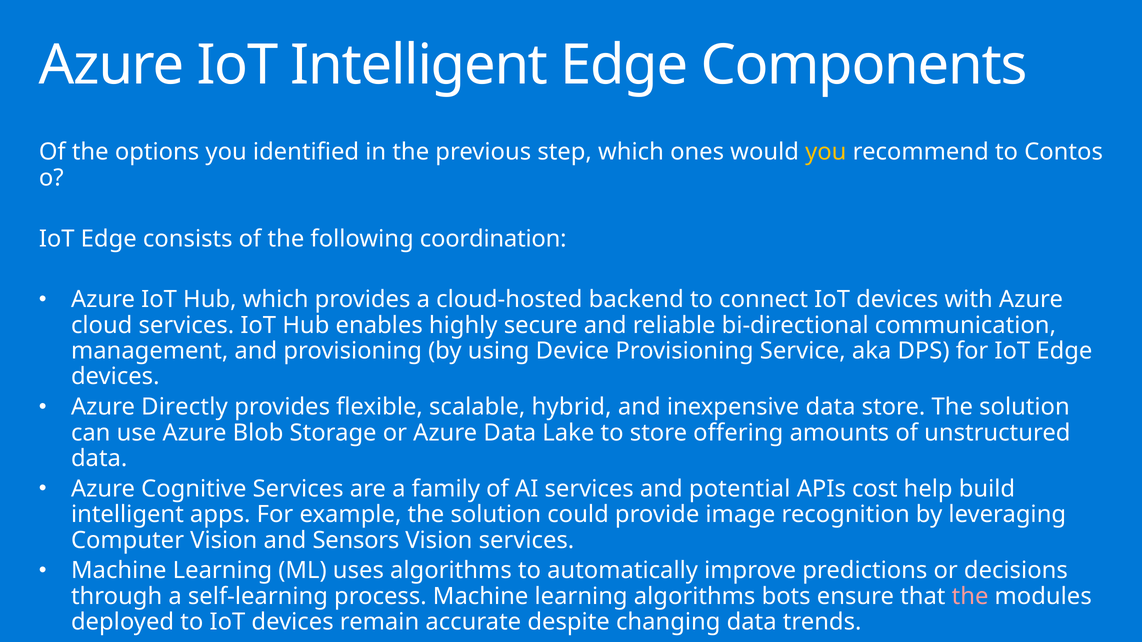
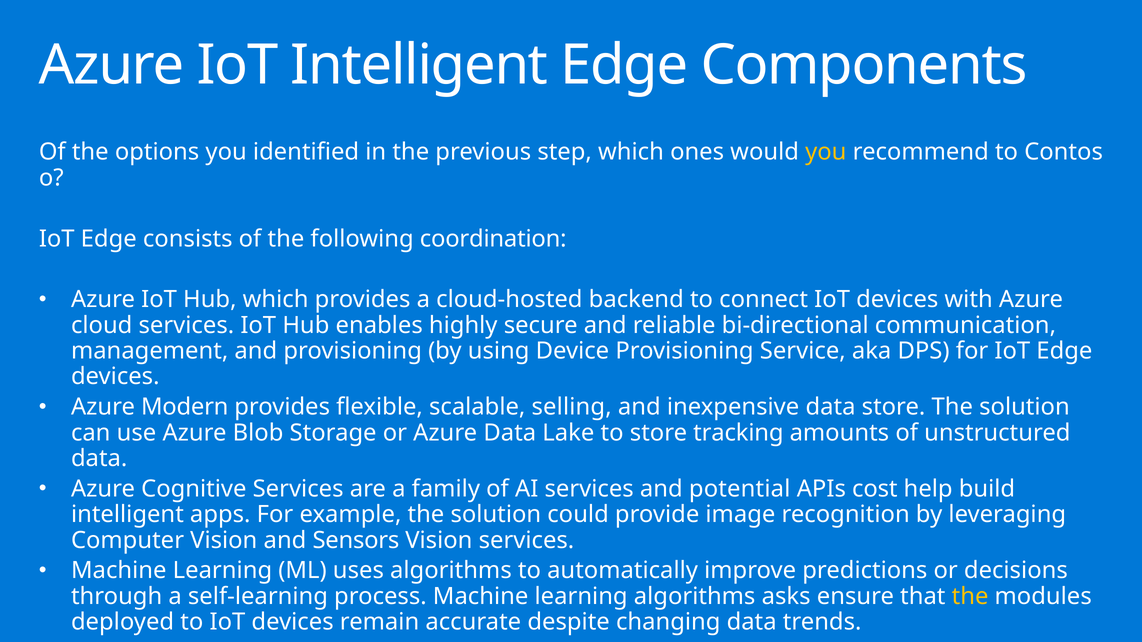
Directly: Directly -> Modern (185, 407)
hybrid: hybrid -> selling (572, 407)
offering: offering -> tracking (738, 433)
bots: bots -> asks (786, 597)
the colour: pink -> yellow (970, 597)
